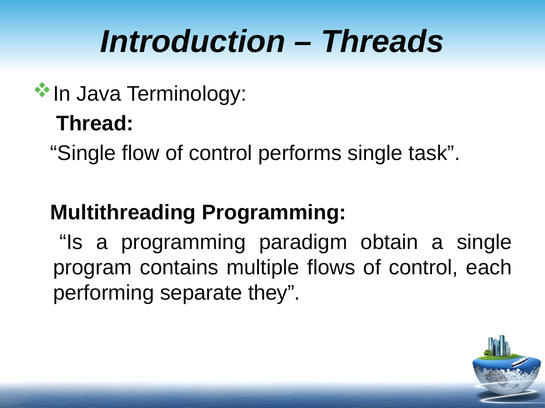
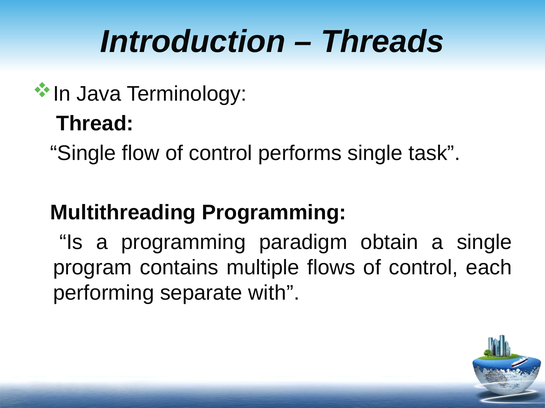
they: they -> with (274, 294)
